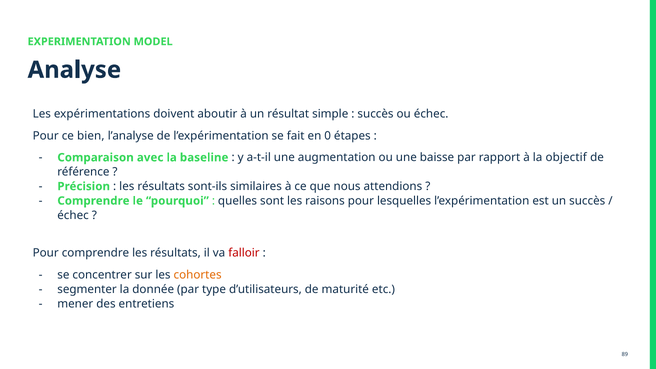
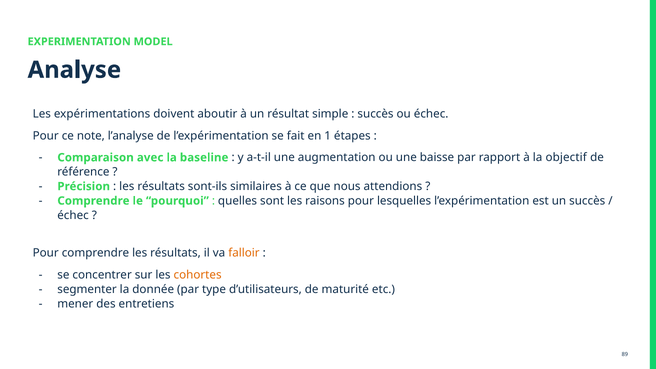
bien: bien -> note (91, 136)
0: 0 -> 1 (328, 136)
falloir colour: red -> orange (244, 253)
